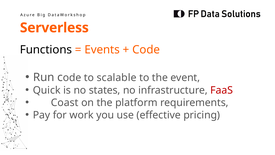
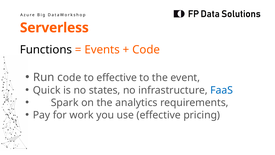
to scalable: scalable -> effective (117, 77)
FaaS colour: red -> blue (222, 90)
Coast: Coast -> Spark (65, 102)
platform: platform -> analytics (136, 102)
